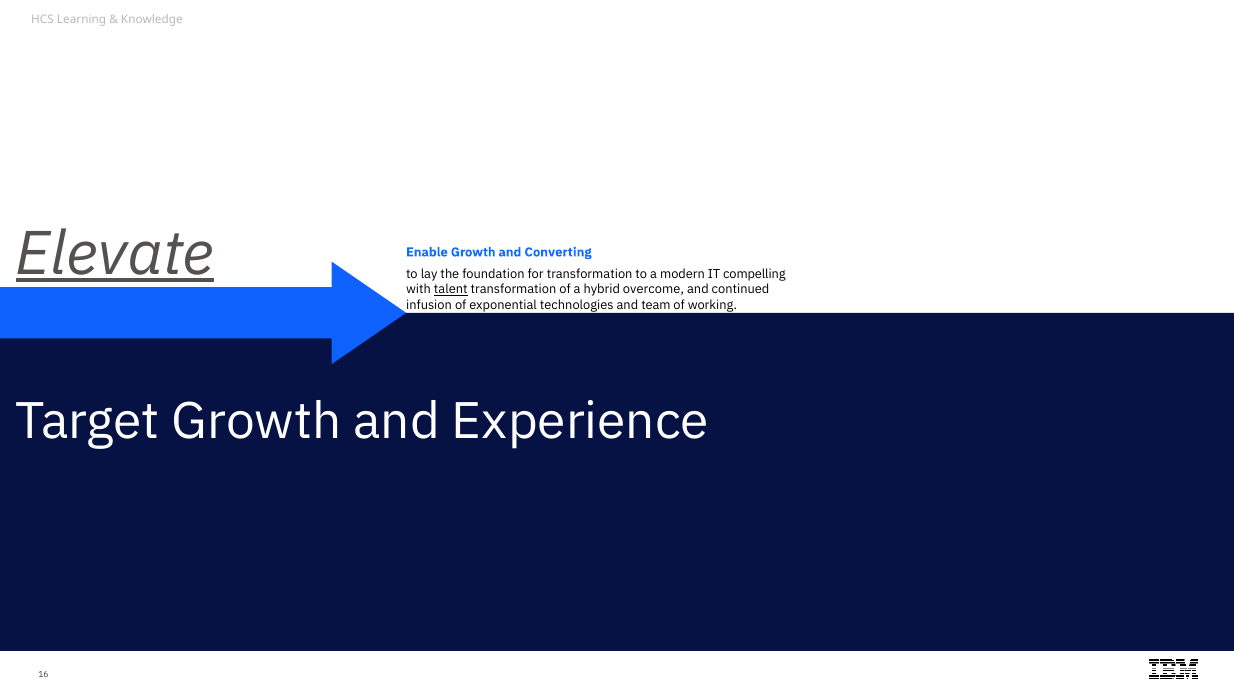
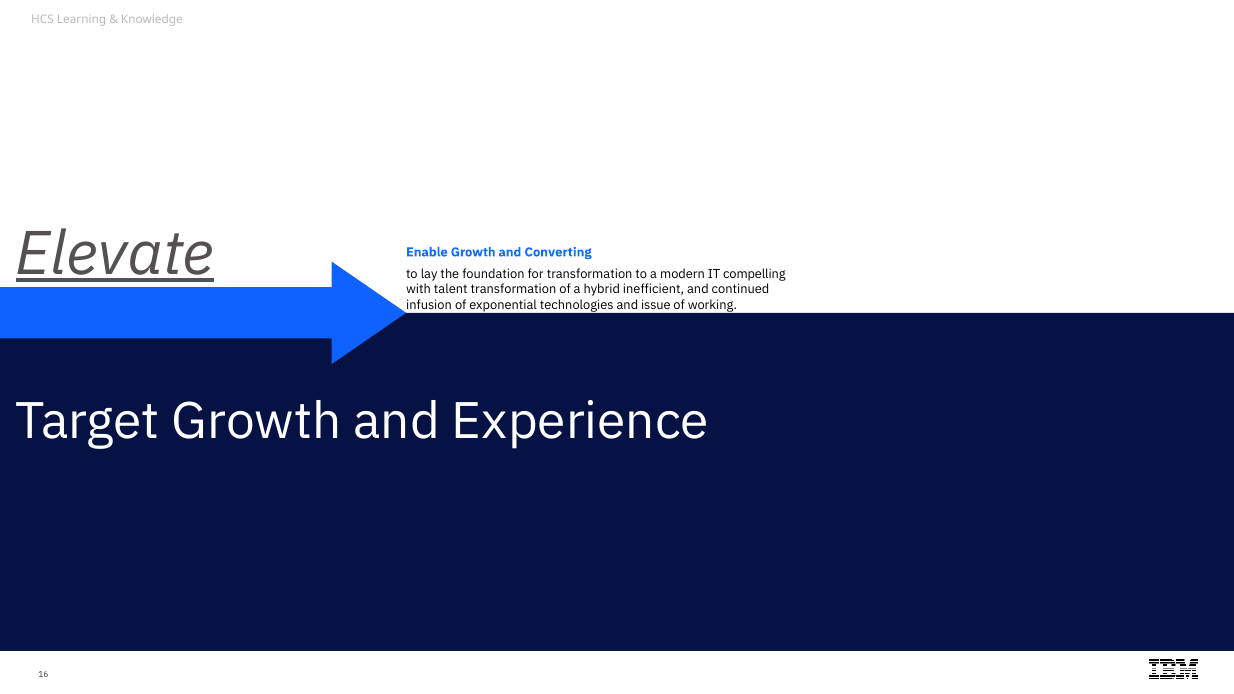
talent underline: present -> none (451, 290)
overcome: overcome -> inefficient (654, 290)
team: team -> issue (656, 305)
